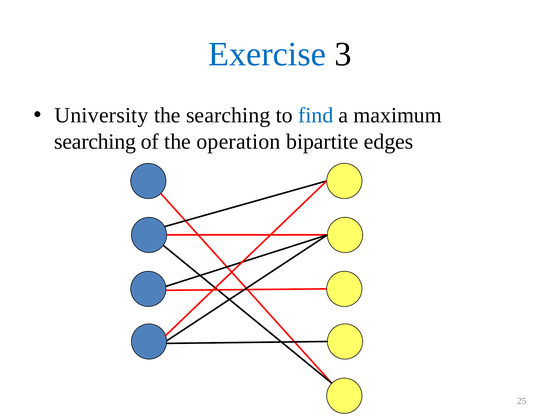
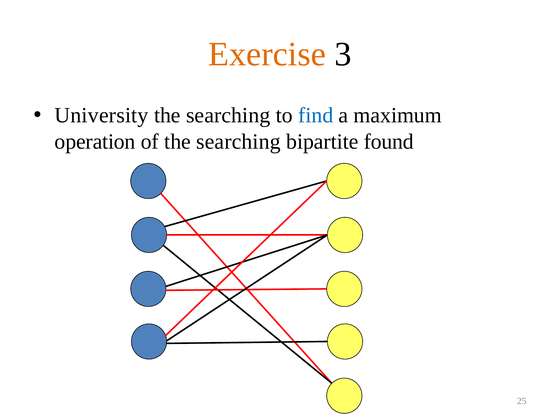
Exercise colour: blue -> orange (267, 54)
searching: searching -> operation (95, 142)
of the operation: operation -> searching (238, 142)
edges: edges -> found (389, 142)
